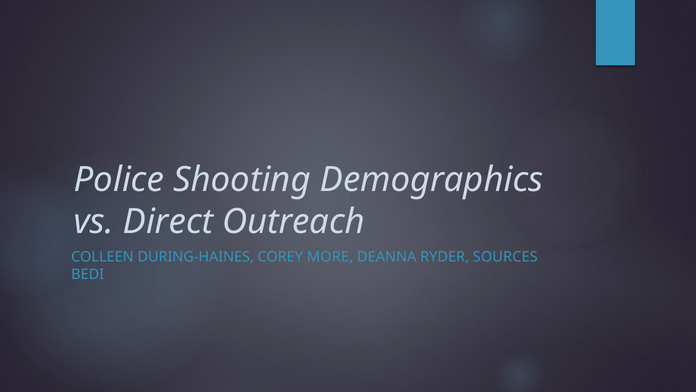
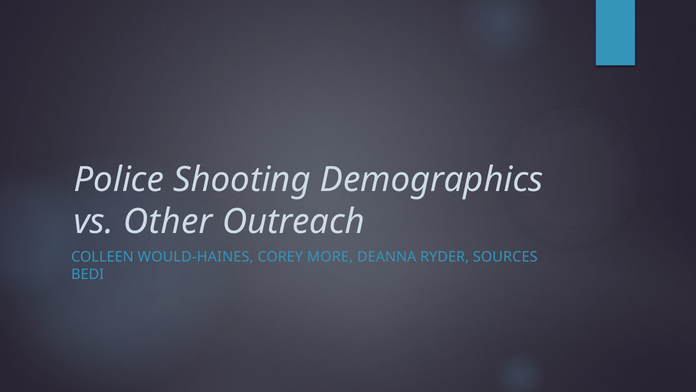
Direct: Direct -> Other (168, 221)
DURING-HAINES: DURING-HAINES -> WOULD-HAINES (196, 257)
